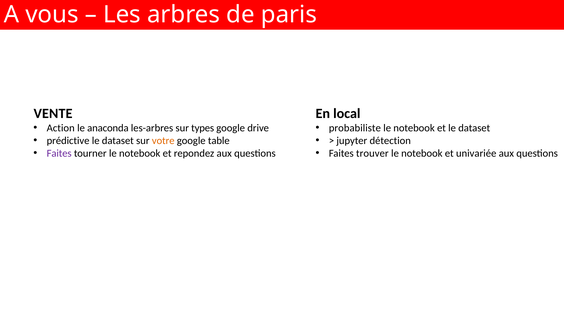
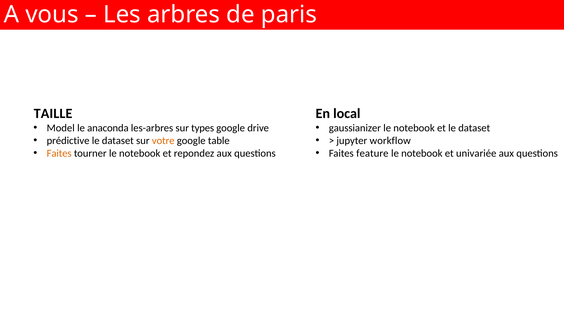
VENTE: VENTE -> TAILLE (53, 113)
Action: Action -> Model (61, 128)
probabiliste: probabiliste -> gaussianizer (355, 128)
détection: détection -> workflow (390, 141)
Faites colour: purple -> orange (59, 153)
trouver: trouver -> feature (372, 153)
